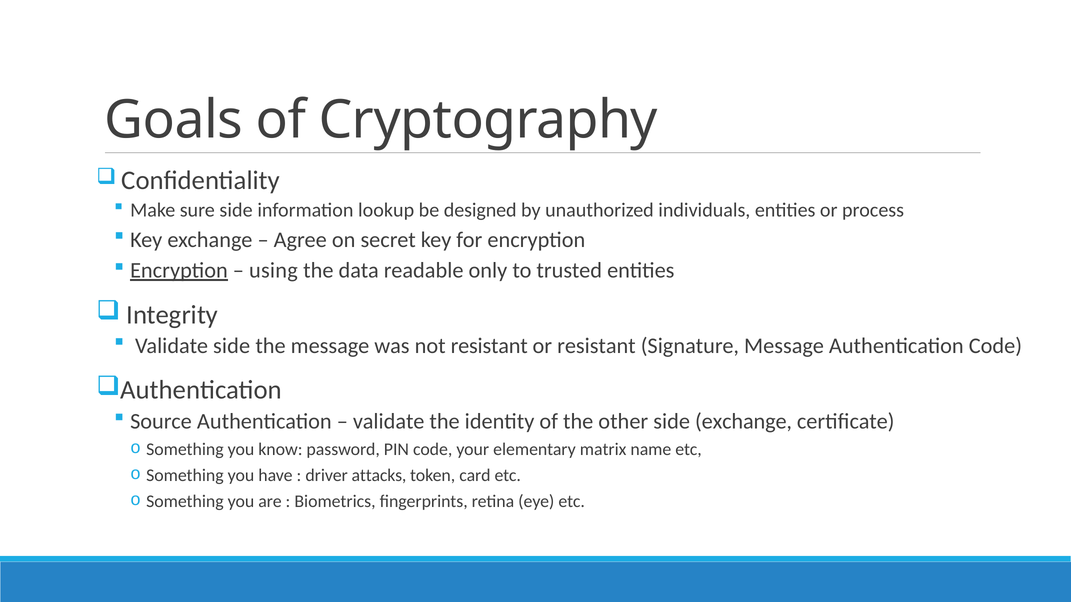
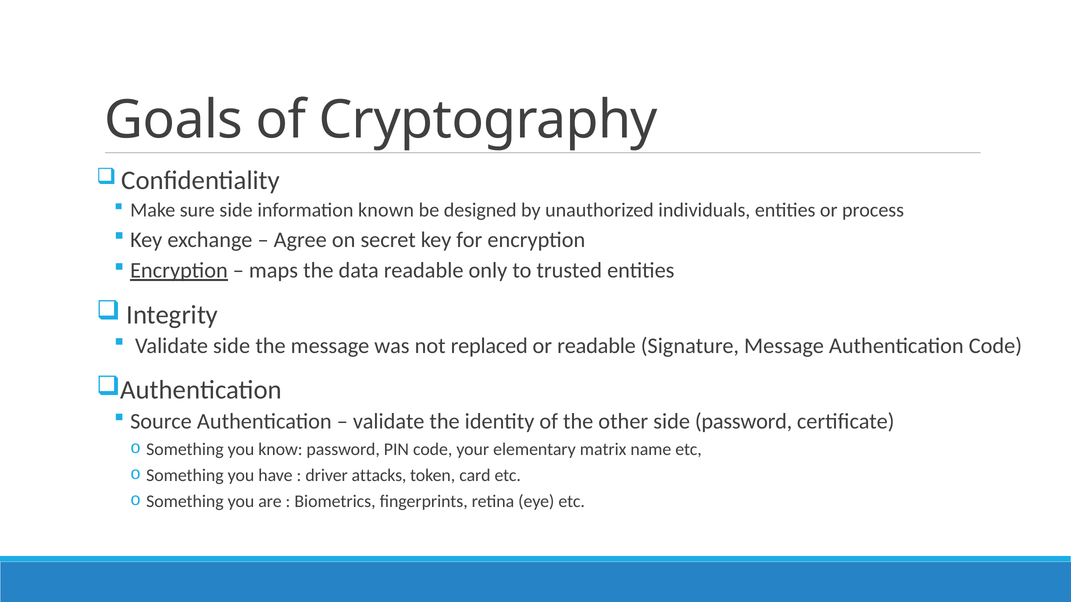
lookup: lookup -> known (386, 210)
using: using -> maps (274, 271)
not resistant: resistant -> replaced (489, 346)
or resistant: resistant -> readable (597, 346)
side exchange: exchange -> password (744, 421)
